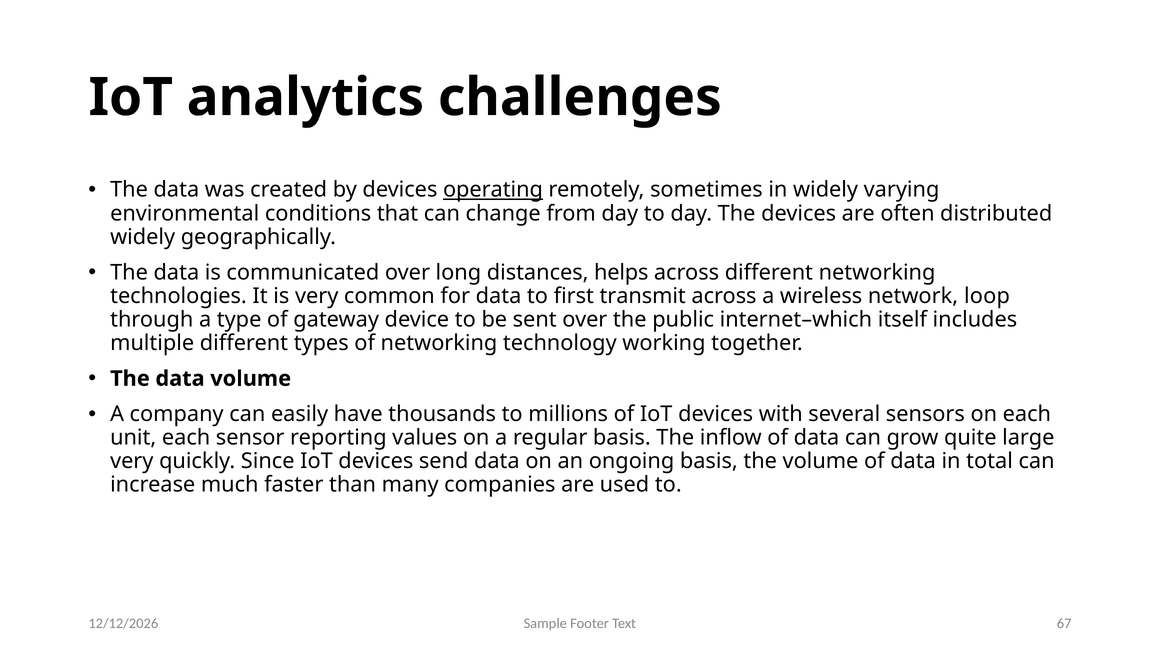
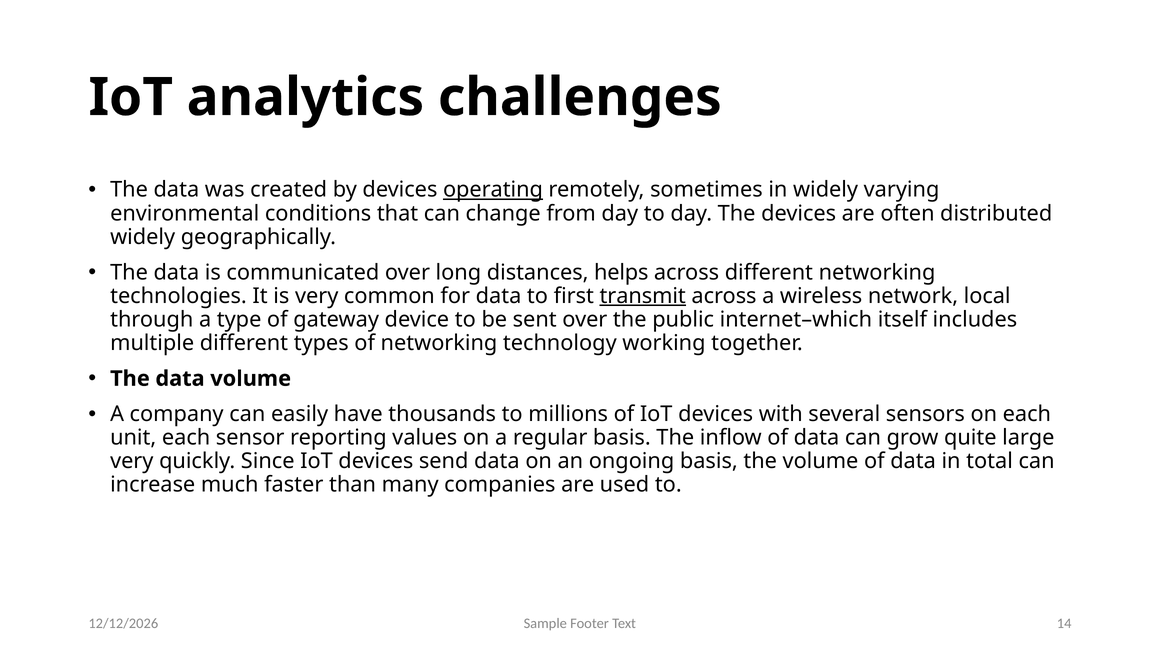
transmit underline: none -> present (643, 296)
loop: loop -> local (987, 296)
67: 67 -> 14 (1064, 623)
